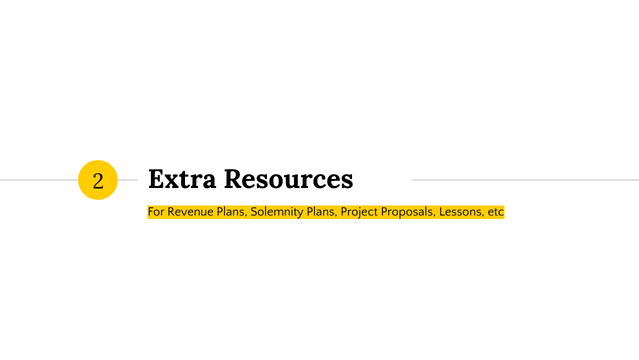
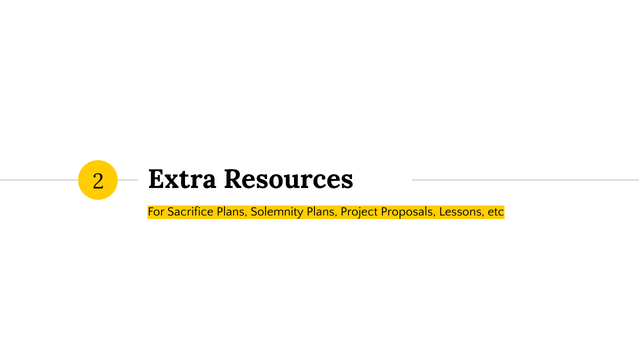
Revenue: Revenue -> Sacrifice (190, 211)
